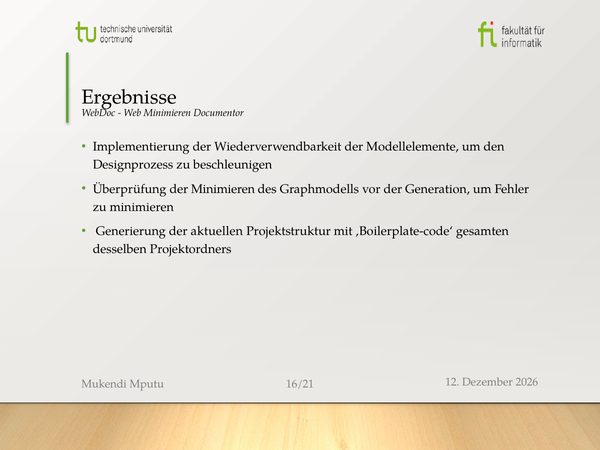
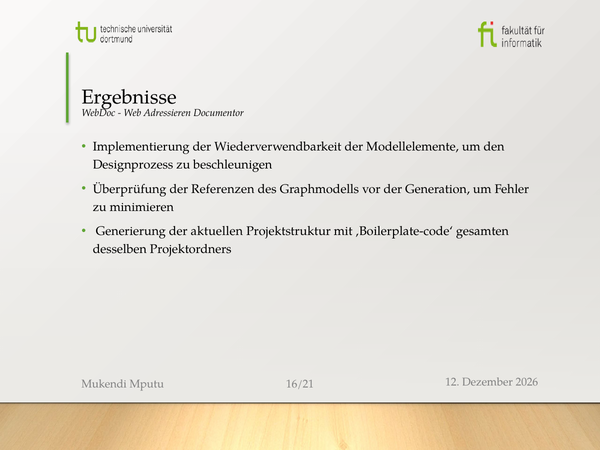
Web Minimieren: Minimieren -> Adressieren (167, 113)
der Minimieren: Minimieren -> Referenzen (223, 189)
